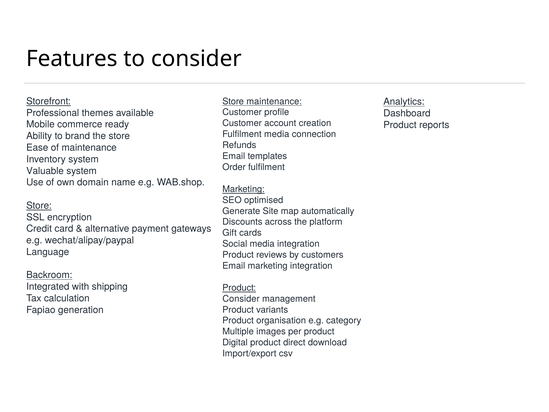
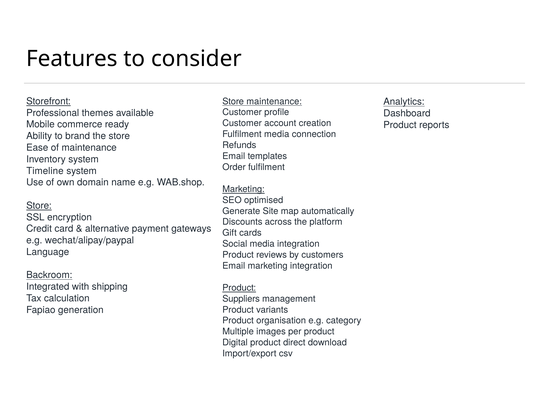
Valuable: Valuable -> Timeline (45, 171)
Consider: Consider -> Suppliers (241, 299)
